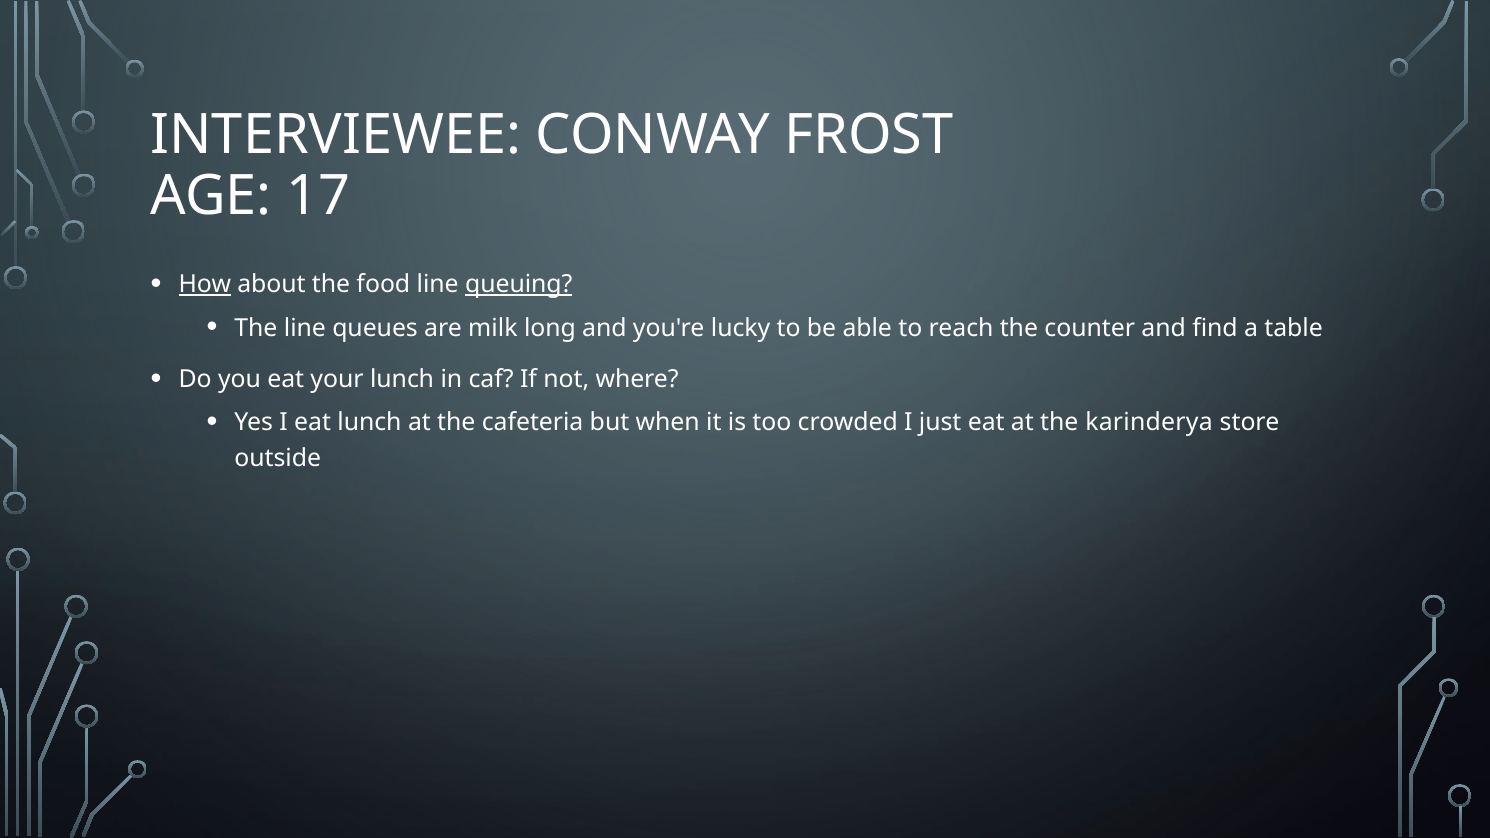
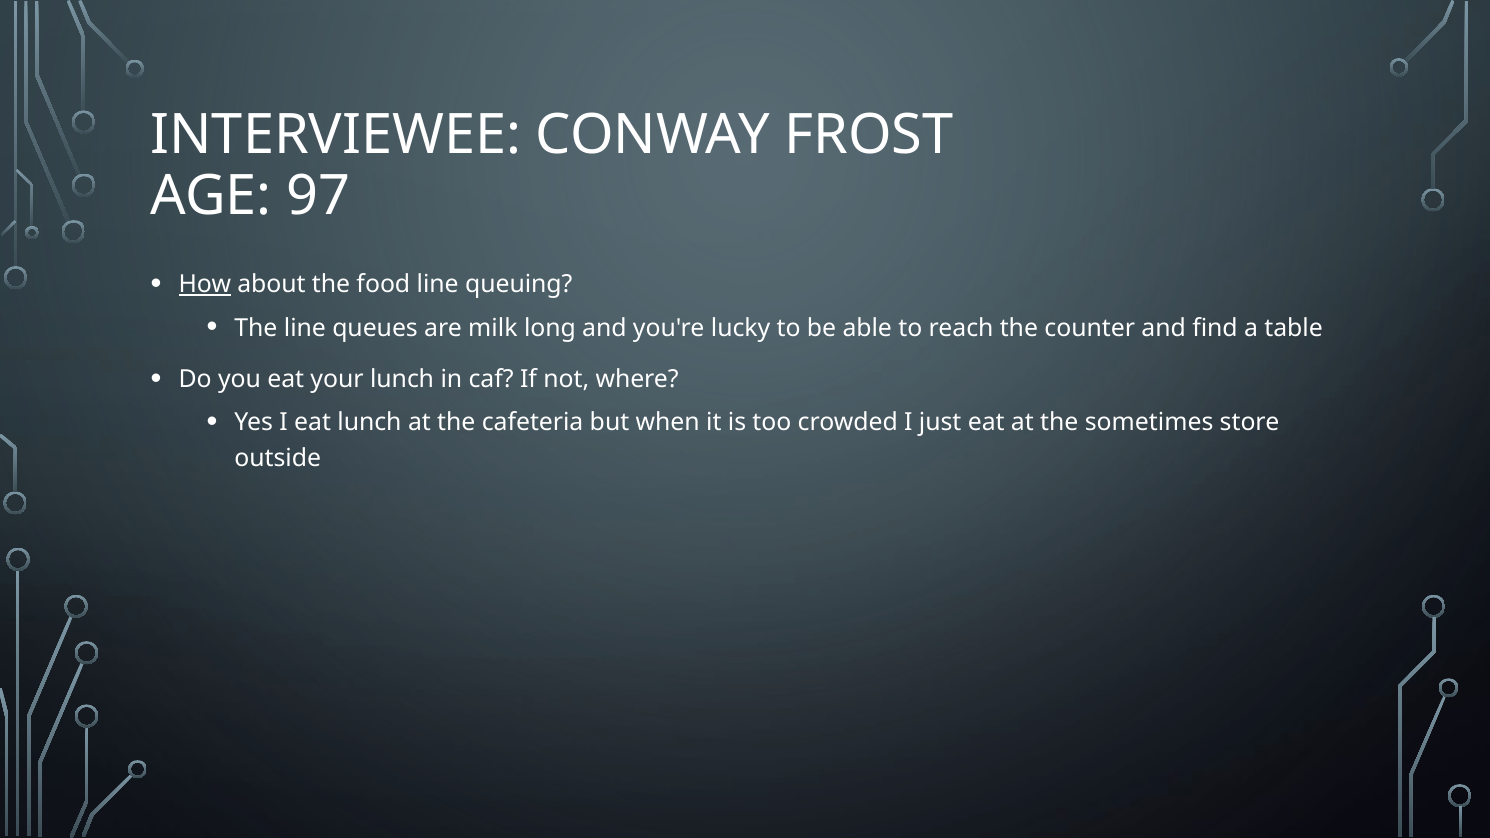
17: 17 -> 97 (318, 196)
queuing underline: present -> none (519, 284)
karinderya: karinderya -> sometimes (1149, 423)
